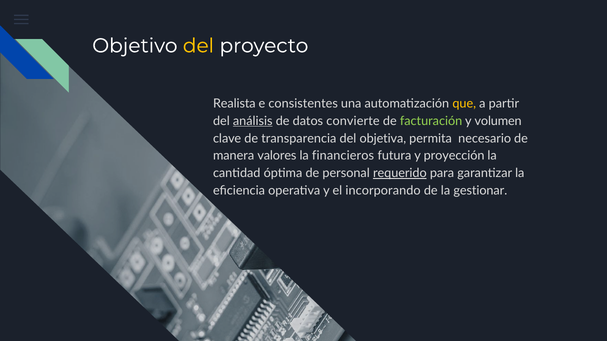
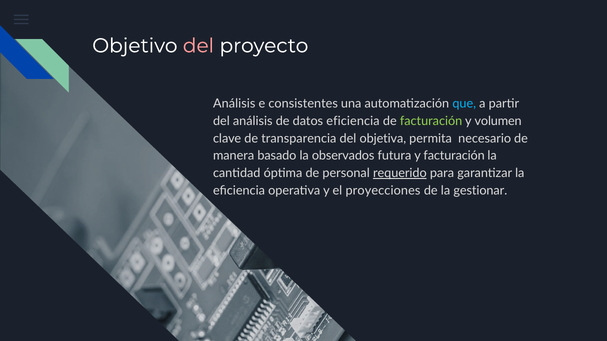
del colour: yellow -> pink (198, 46)
Realista: Realista -> Análisis (234, 104)
que colour: yellow -> light blue (464, 104)
análisis underline: present -> none (253, 121)
datos convierte: convierte -> eficiencia (353, 121)
valores: valores -> basado (277, 156)
financieros: financieros -> observados (343, 156)
y proyección: proyección -> facturación (454, 156)
incorporando: incorporando -> proyecciones (383, 191)
